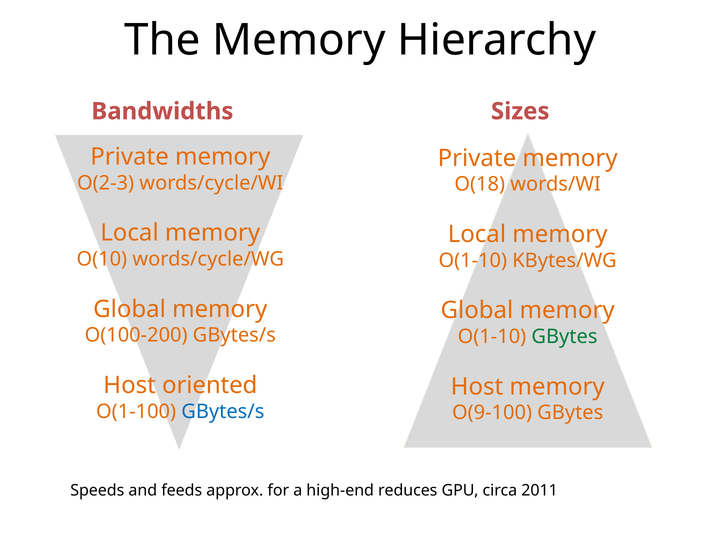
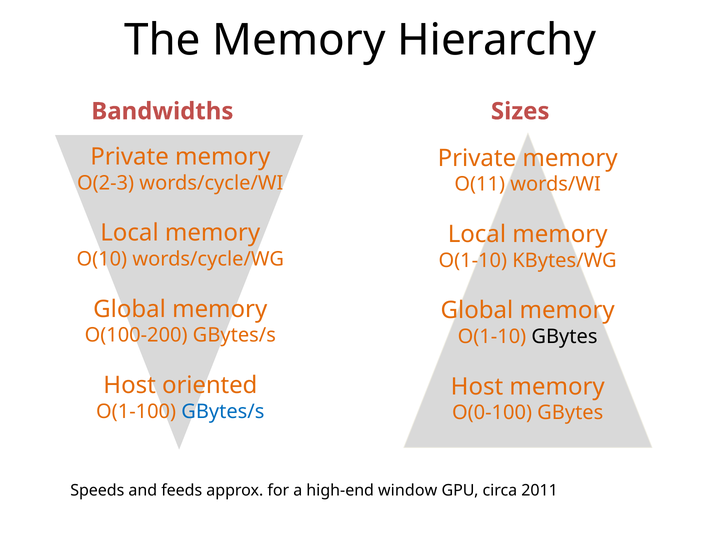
O(18: O(18 -> O(11 (480, 184)
GBytes colour: green -> black (565, 336)
O(9-100: O(9-100 -> O(0-100 (492, 413)
reduces: reduces -> window (408, 490)
